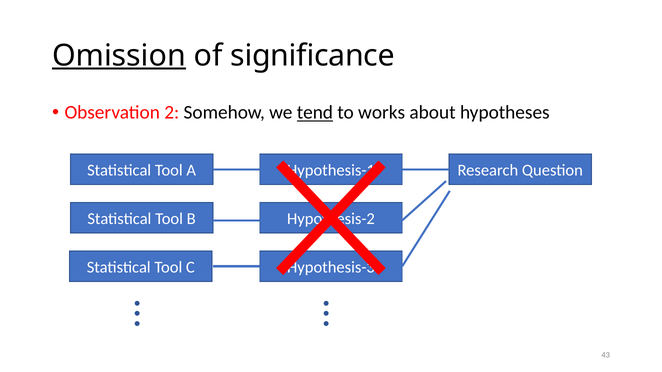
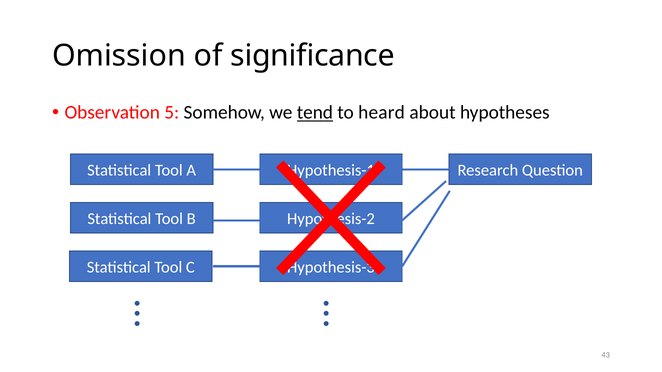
Omission underline: present -> none (119, 56)
2: 2 -> 5 (172, 113)
works: works -> heard (382, 113)
